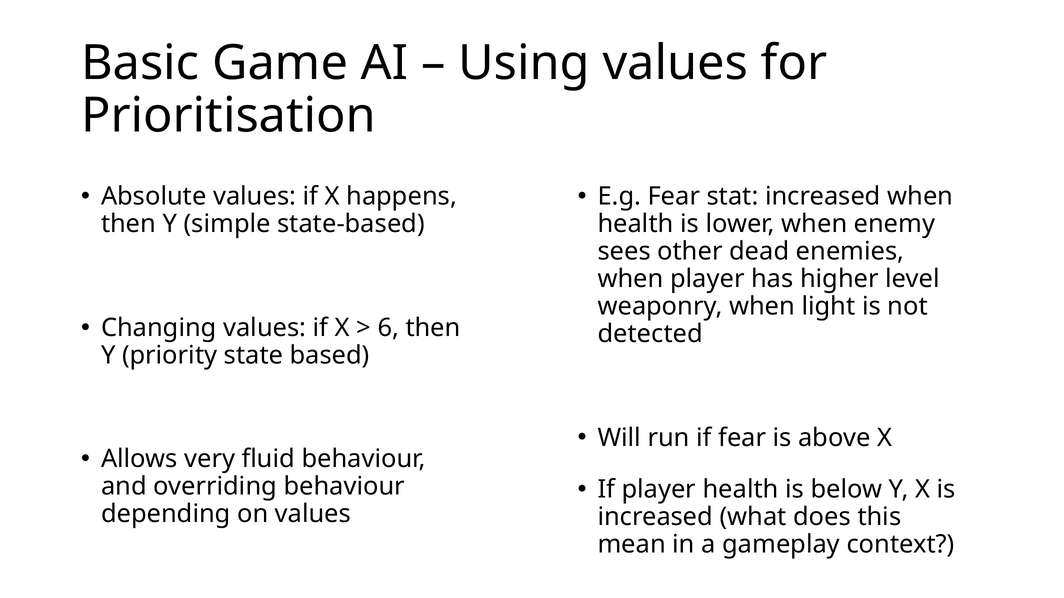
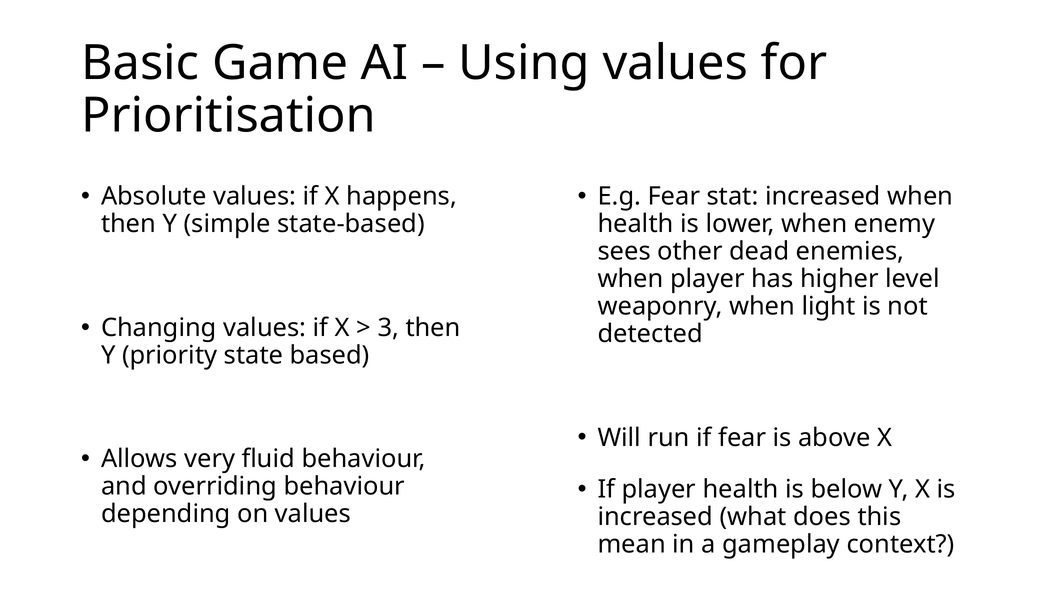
6: 6 -> 3 (388, 328)
